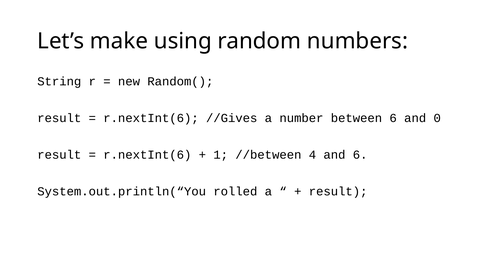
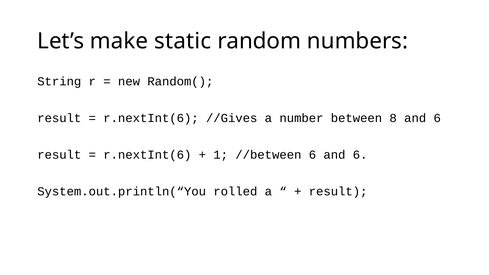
using: using -> static (183, 41)
between 6: 6 -> 8 (393, 118)
0: 0 -> 6 (437, 118)
//between 4: 4 -> 6 (312, 155)
